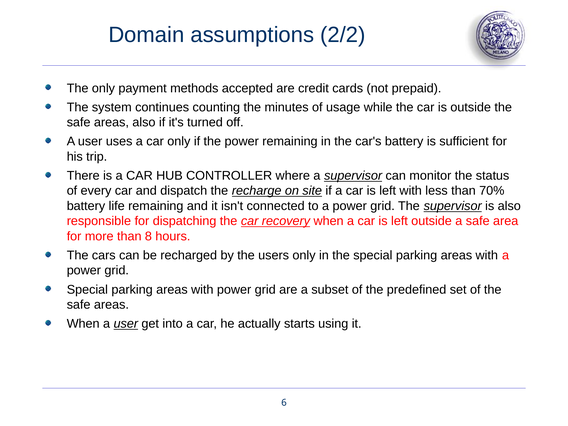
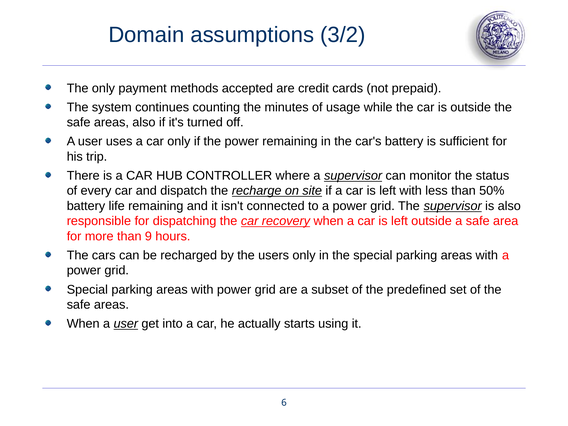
2/2: 2/2 -> 3/2 (343, 35)
70%: 70% -> 50% (492, 191)
8: 8 -> 9 (148, 236)
